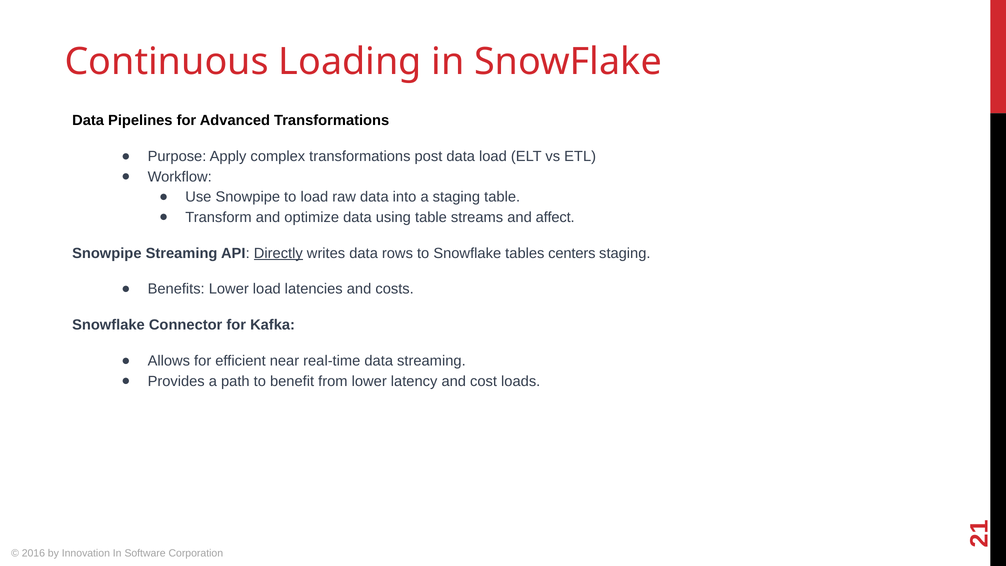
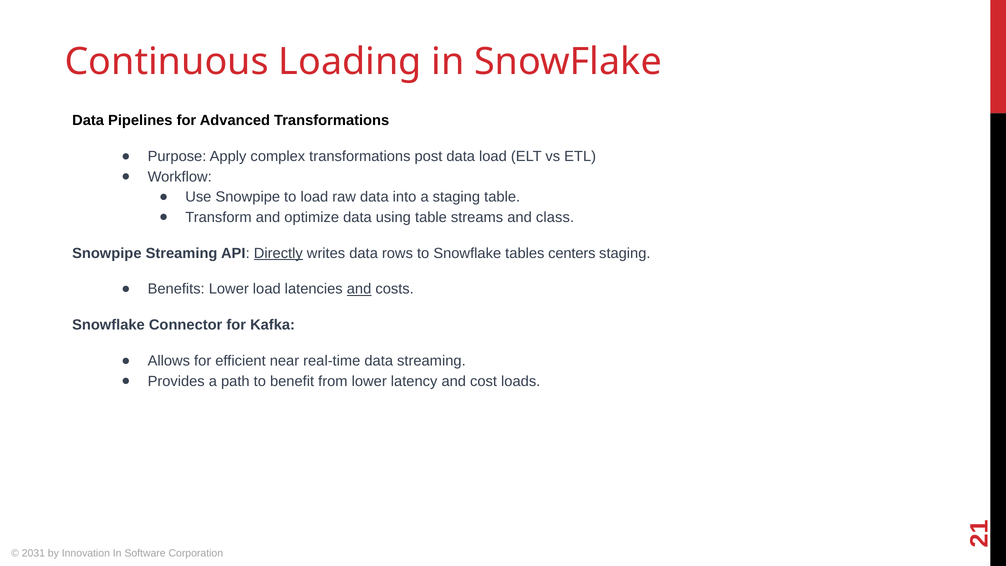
affect: affect -> class (555, 217)
and underline: none -> present (359, 289)
2016: 2016 -> 2031 (33, 553)
